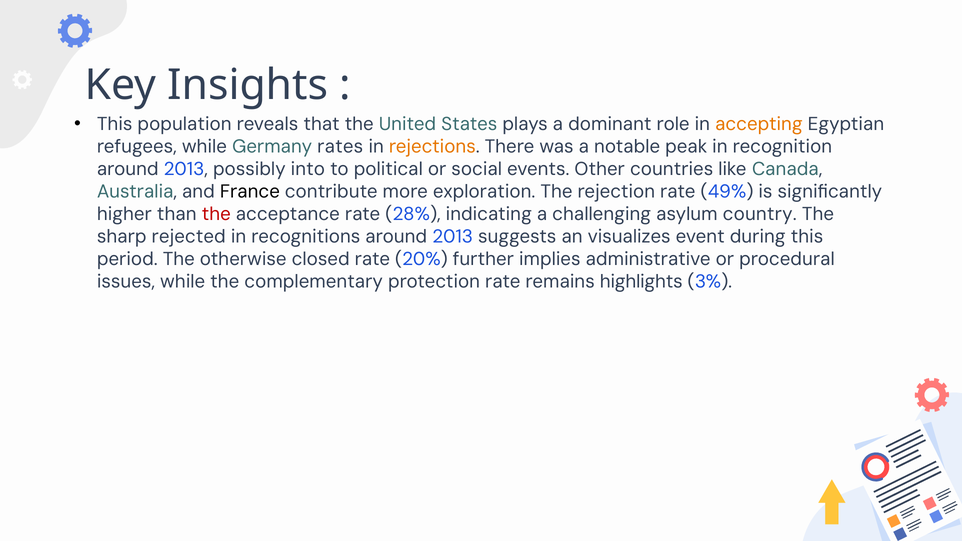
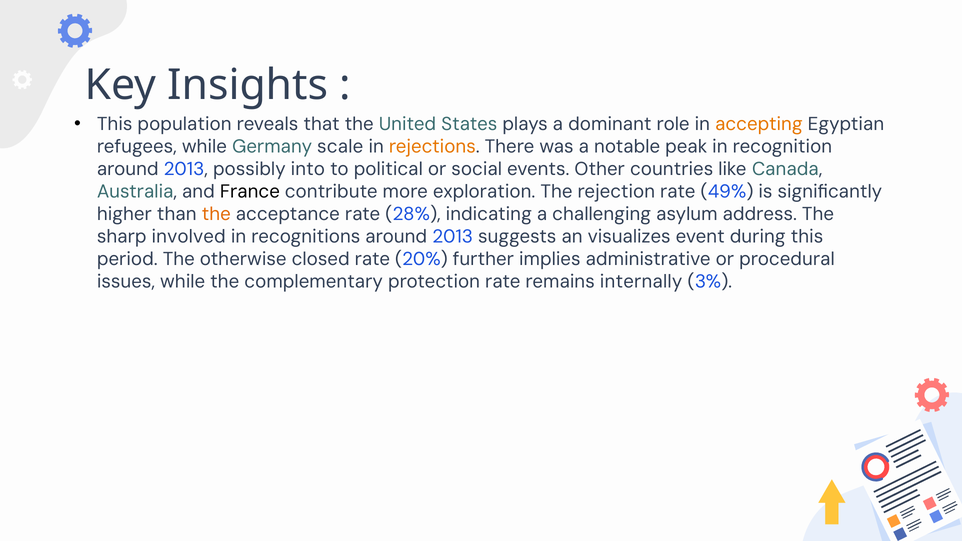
rates: rates -> scale (340, 147)
the colour: red -> orange (216, 214)
country: country -> address (760, 214)
rejected: rejected -> involved (189, 237)
highlights: highlights -> internally (641, 282)
